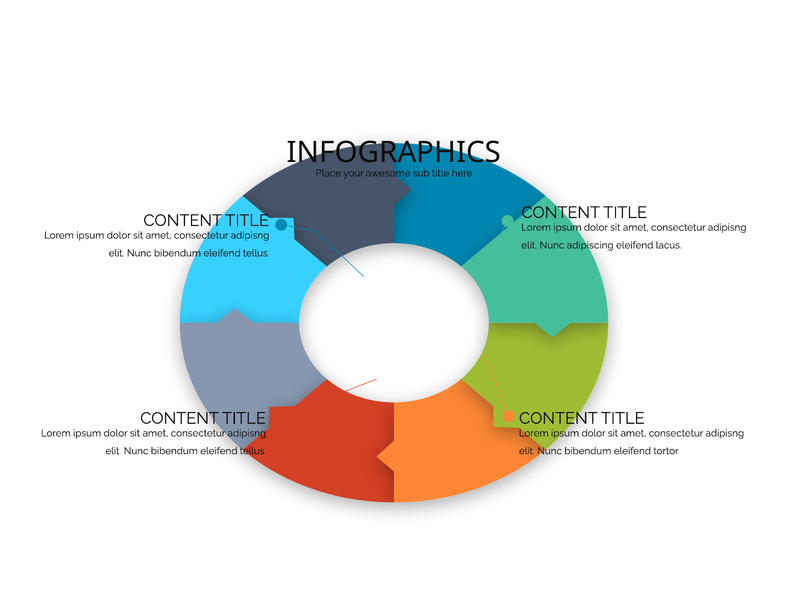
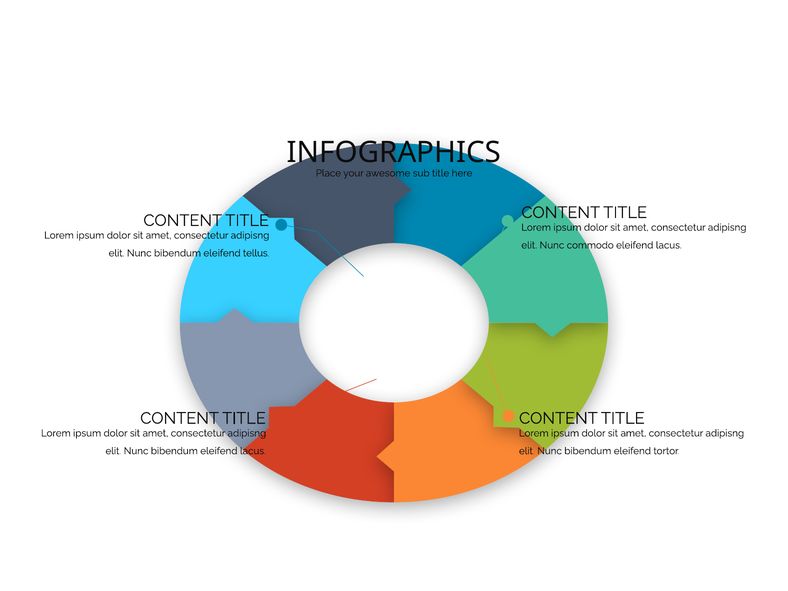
adipiscing: adipiscing -> commodo (590, 245)
tellus: tellus -> lacus (253, 451)
